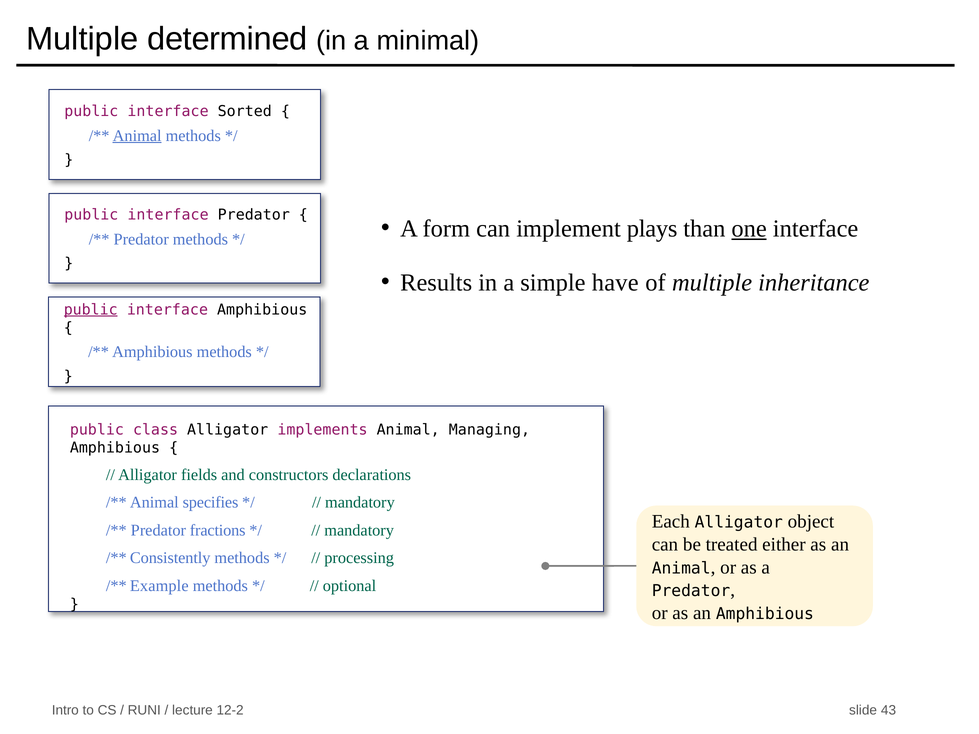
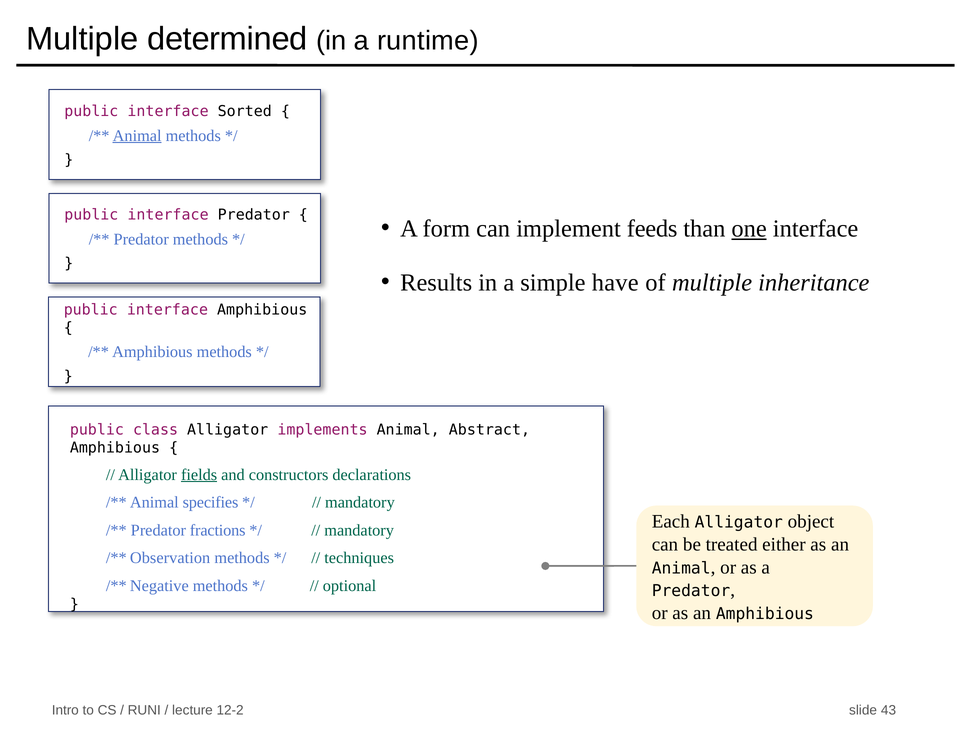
minimal: minimal -> runtime (428, 41)
plays: plays -> feeds (652, 229)
public underline: present -> none (91, 310)
Managing: Managing -> Abstract (489, 430)
fields underline: none -> present (199, 475)
Consistently: Consistently -> Observation (170, 558)
processing: processing -> techniques (359, 558)
Example: Example -> Negative (159, 586)
